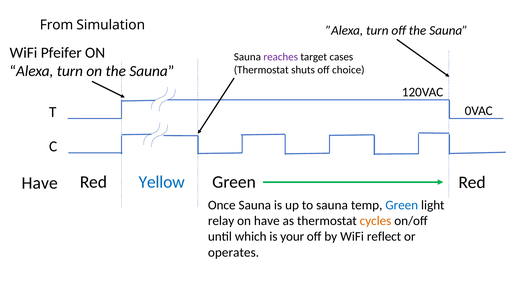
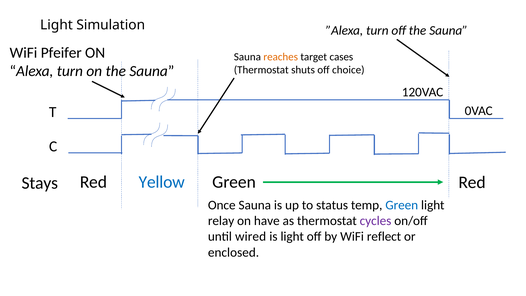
From: From -> Light (56, 25)
reaches colour: purple -> orange (281, 57)
Have: Have -> Stays (40, 183)
to sauna: sauna -> status (332, 205)
cycles colour: orange -> purple (376, 221)
which: which -> wired (251, 236)
is your: your -> light (292, 236)
operates: operates -> enclosed (234, 252)
